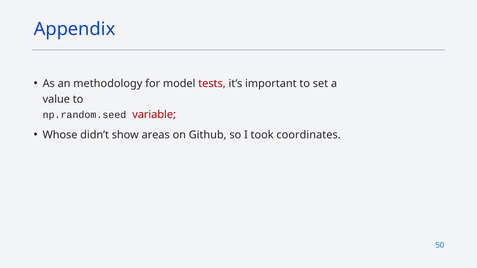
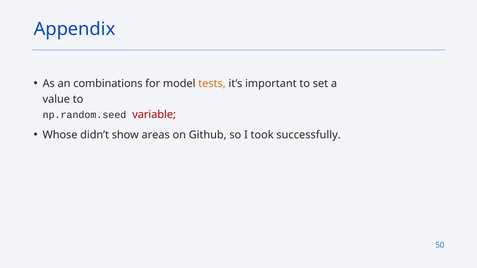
methodology: methodology -> combinations (108, 84)
tests colour: red -> orange (212, 84)
coordinates: coordinates -> successfully (309, 135)
